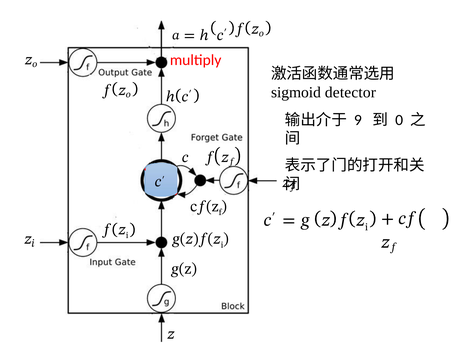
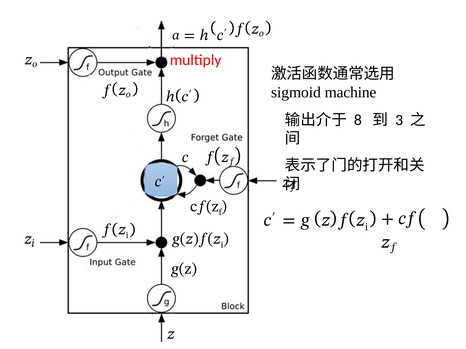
detector: detector -> machine (351, 93)
9: 9 -> 8 (358, 120)
0: 0 -> 3 (399, 120)
